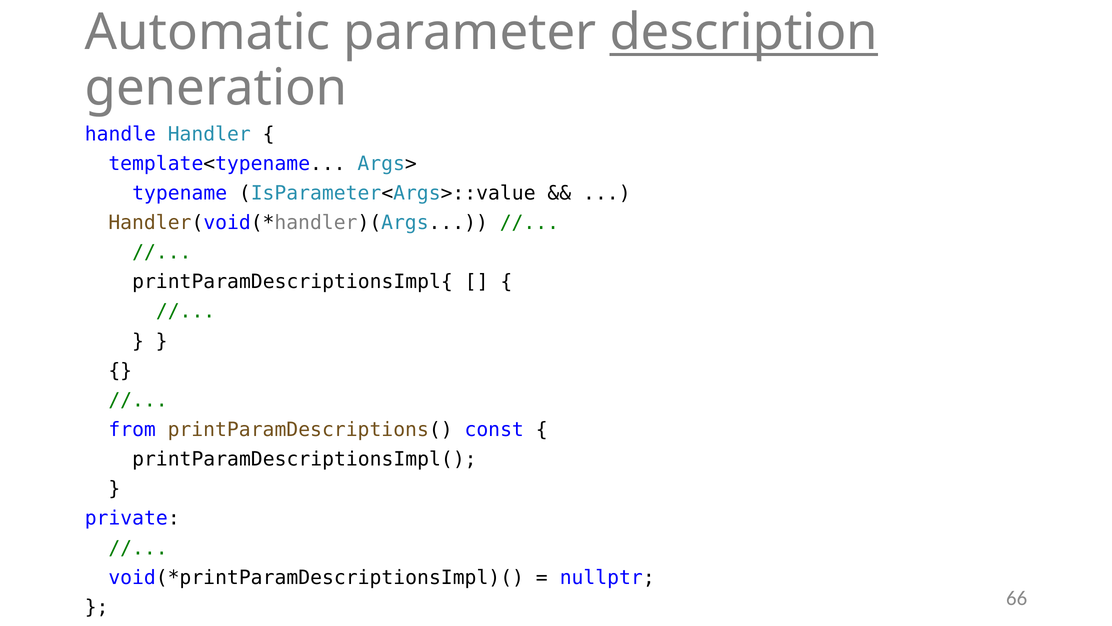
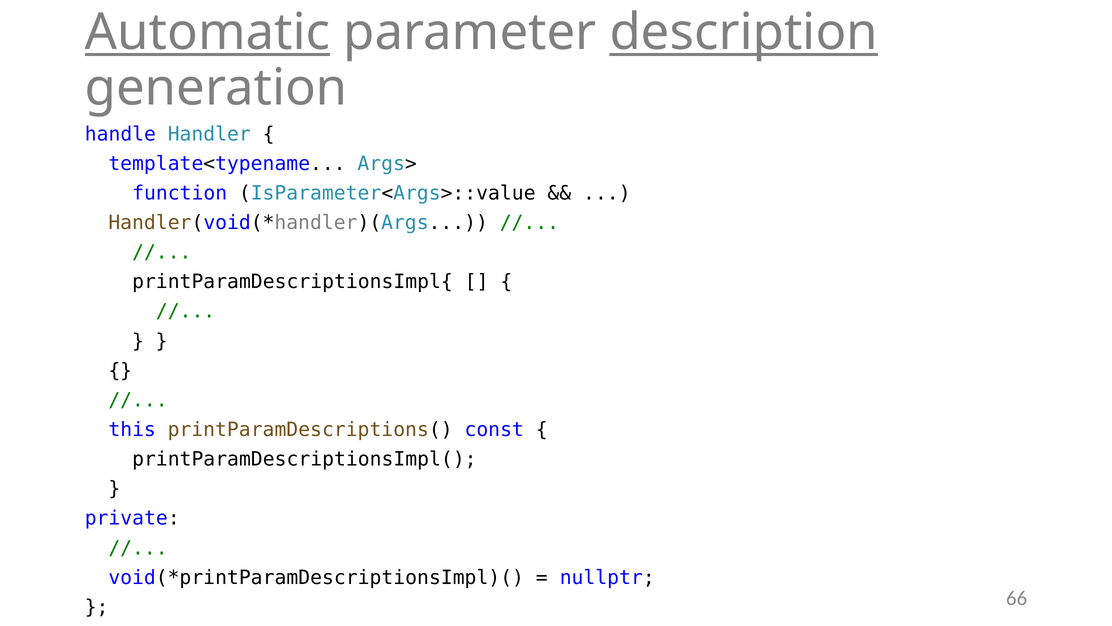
Automatic underline: none -> present (207, 33)
typename: typename -> function (180, 193)
from: from -> this (132, 429)
